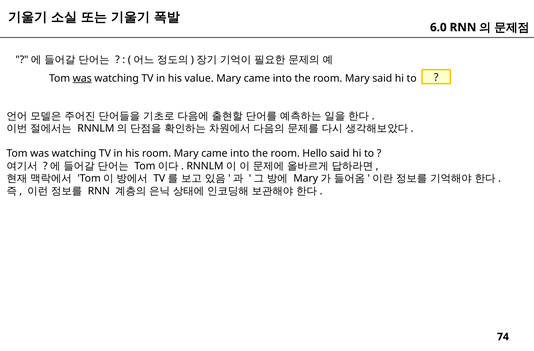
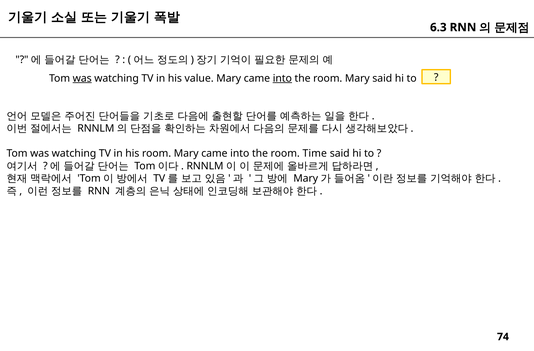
6.0: 6.0 -> 6.3 (438, 27)
into underline: none -> present (282, 78)
Hello: Hello -> Time (315, 153)
